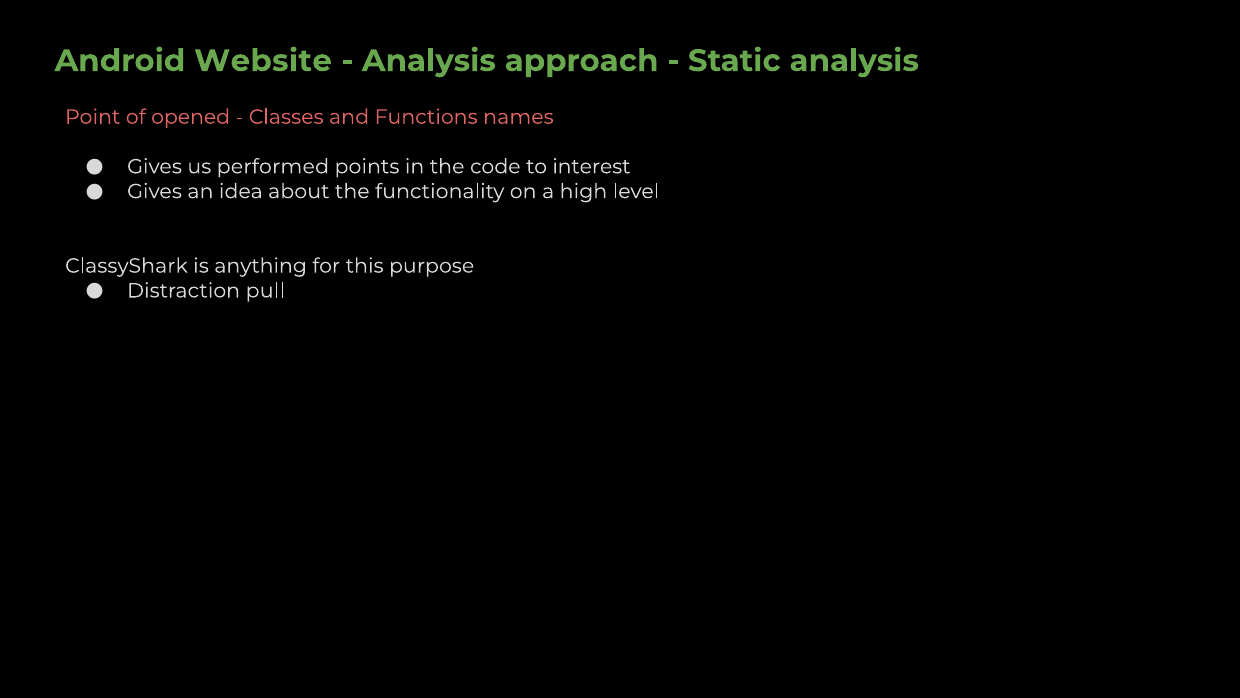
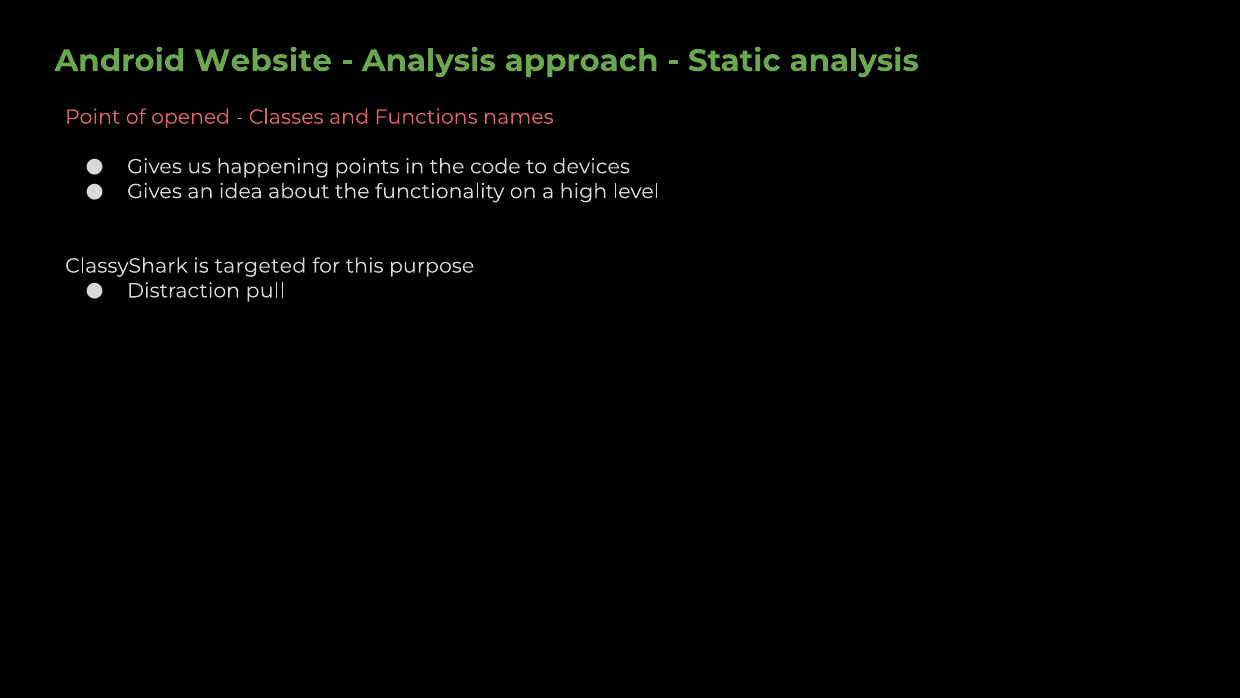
performed: performed -> happening (273, 166)
interest: interest -> devices (591, 166)
anything: anything -> targeted (260, 266)
